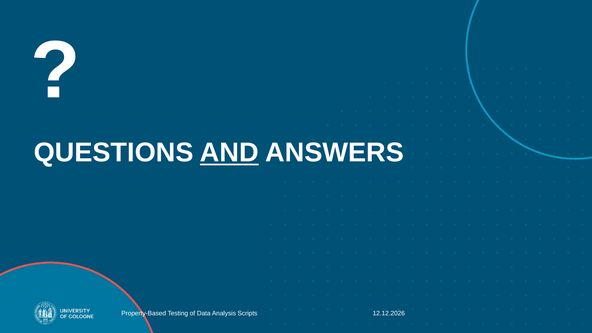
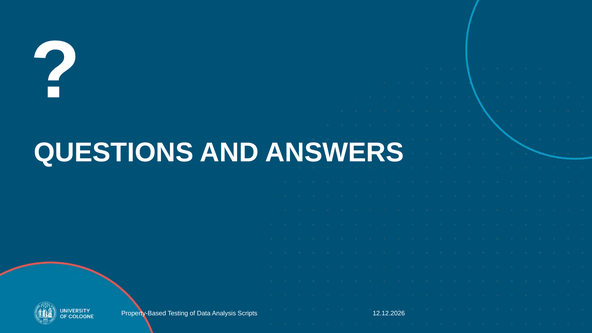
AND underline: present -> none (229, 153)
